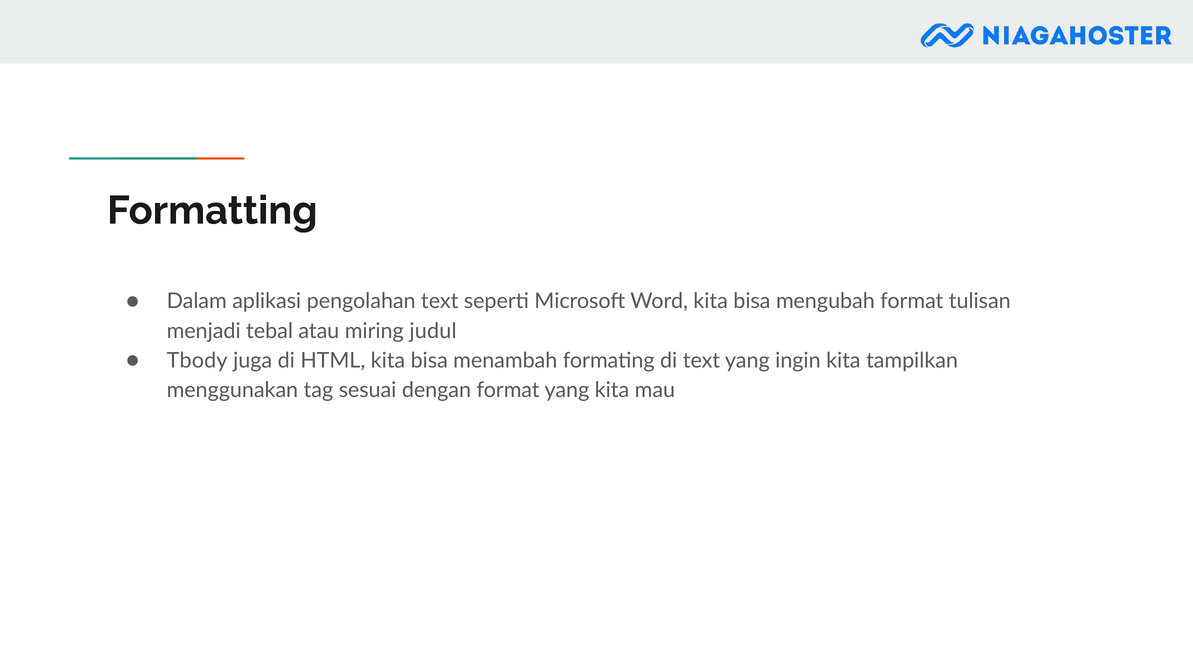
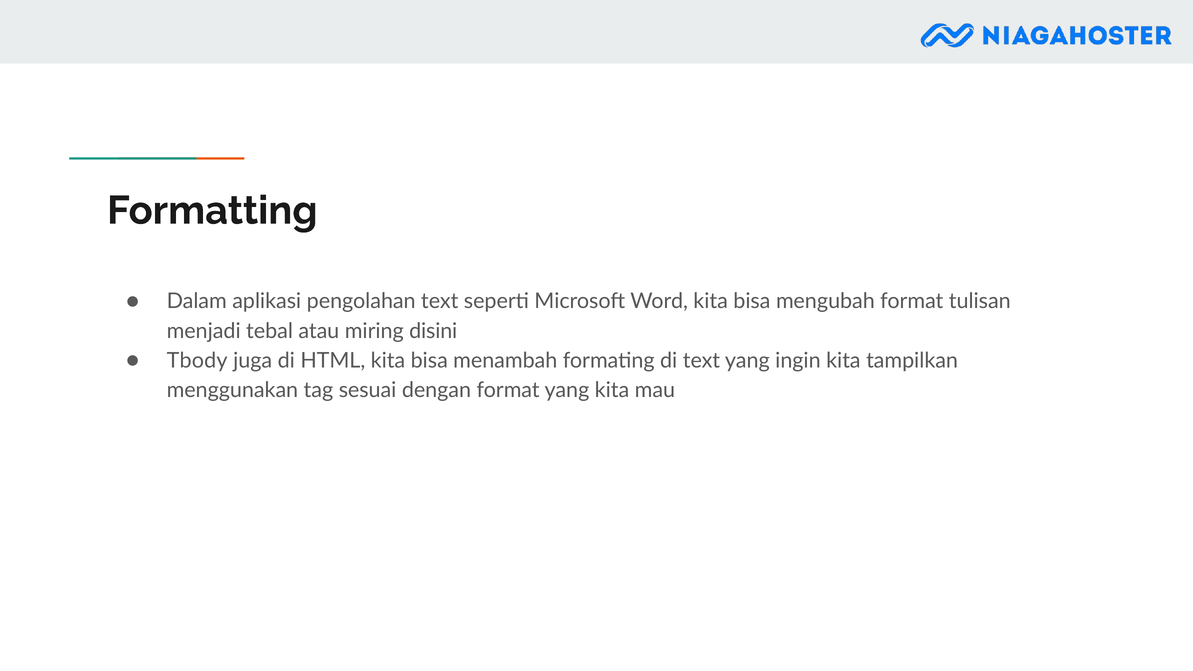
judul: judul -> disini (433, 331)
